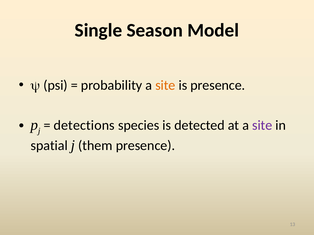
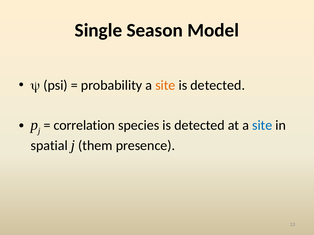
presence: presence -> detected (218, 85)
detections: detections -> correlation (84, 126)
site colour: purple -> blue (262, 126)
